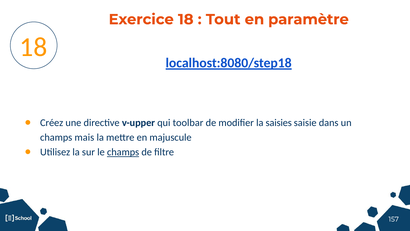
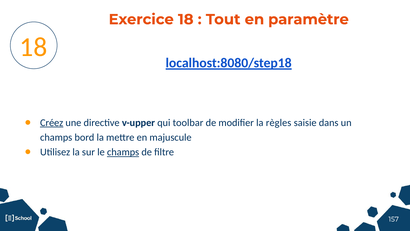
Créez underline: none -> present (52, 122)
saisies: saisies -> règles (279, 122)
mais: mais -> bord (84, 137)
